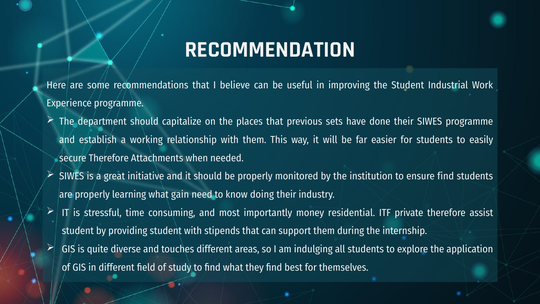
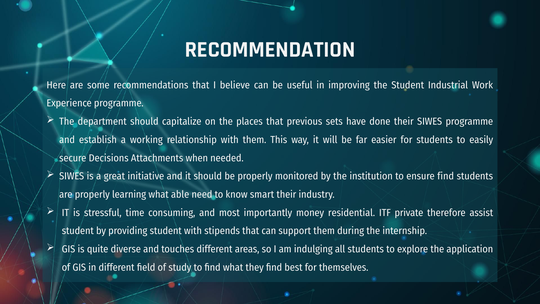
secure Therefore: Therefore -> Decisions (109, 158)
gain: gain -> able (180, 194)
doing: doing -> smart (262, 194)
